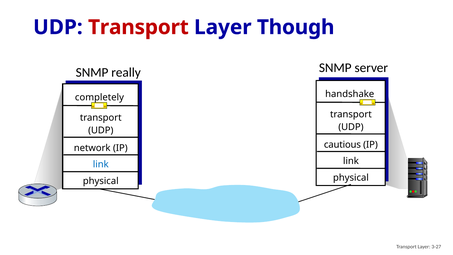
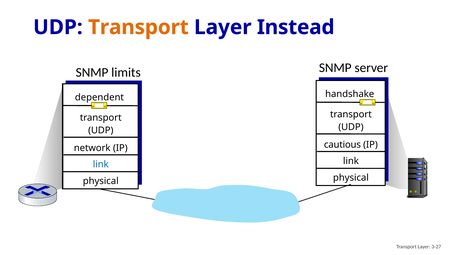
Transport colour: red -> orange (138, 27)
Though: Though -> Instead (296, 27)
really: really -> limits (126, 72)
completely: completely -> dependent (99, 97)
